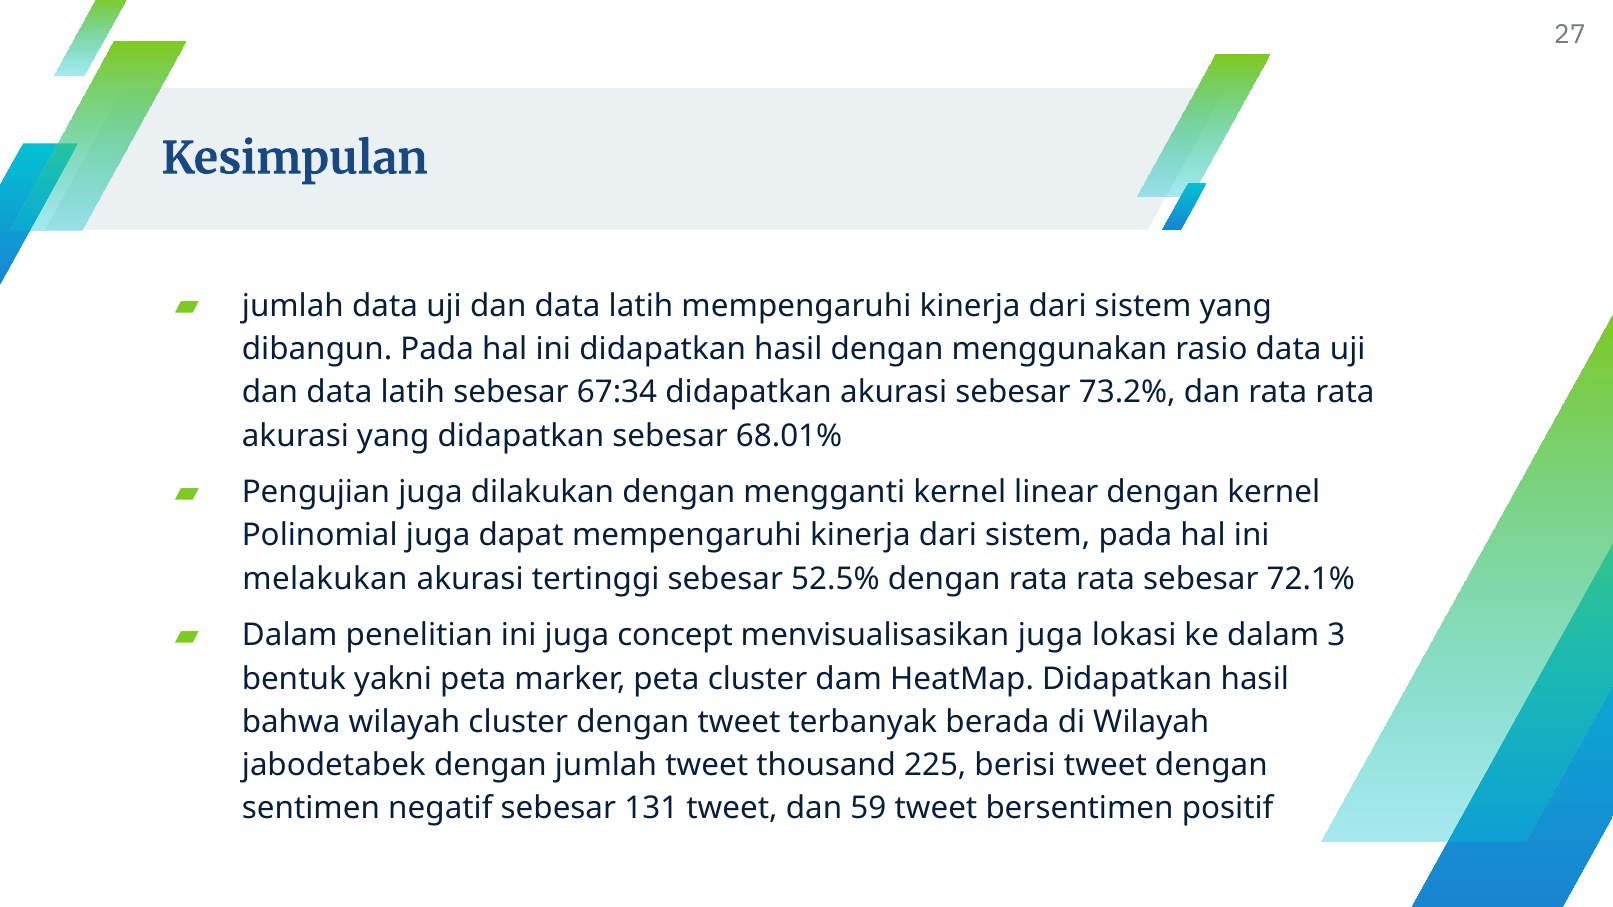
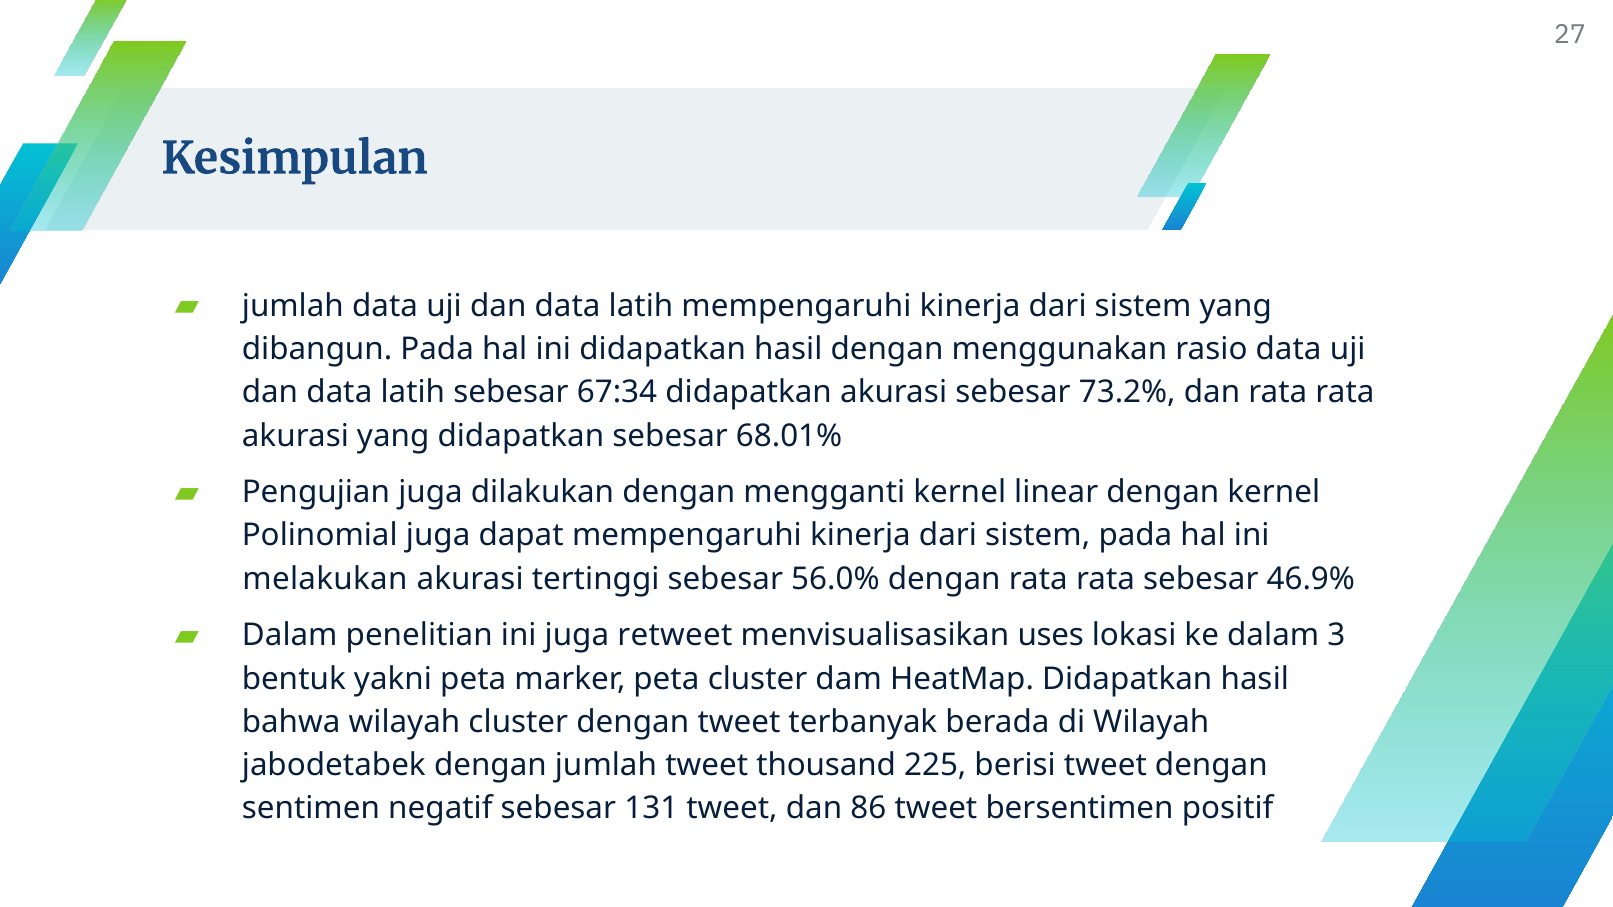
52.5%: 52.5% -> 56.0% (835, 579)
72.1%: 72.1% -> 46.9% (1311, 579)
concept: concept -> retweet (675, 636)
menvisualisasikan juga: juga -> uses (1051, 636)
59: 59 -> 86 (868, 809)
